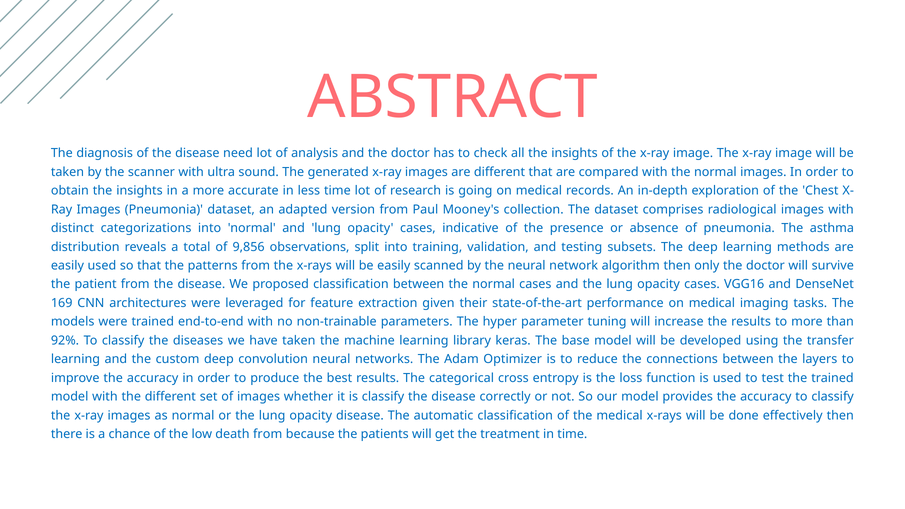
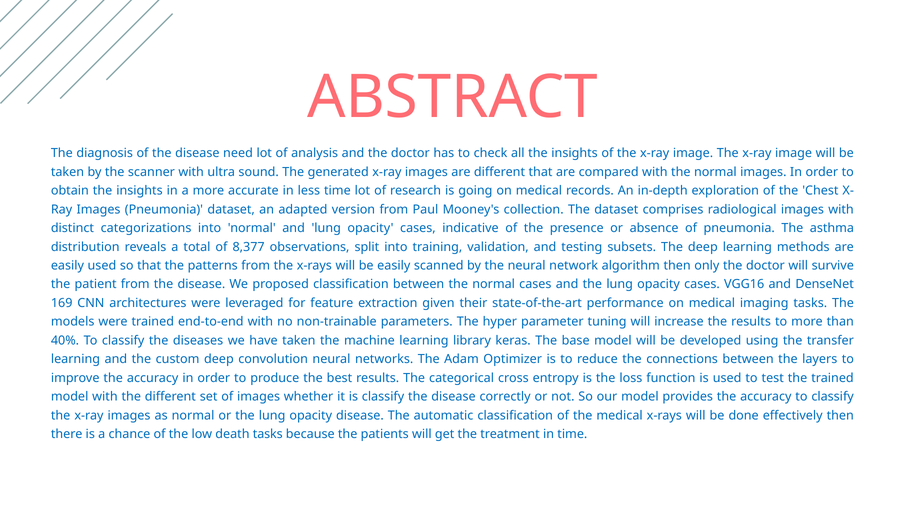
9,856: 9,856 -> 8,377 (249, 247)
92%: 92% -> 40% (65, 341)
death from: from -> tasks (268, 434)
